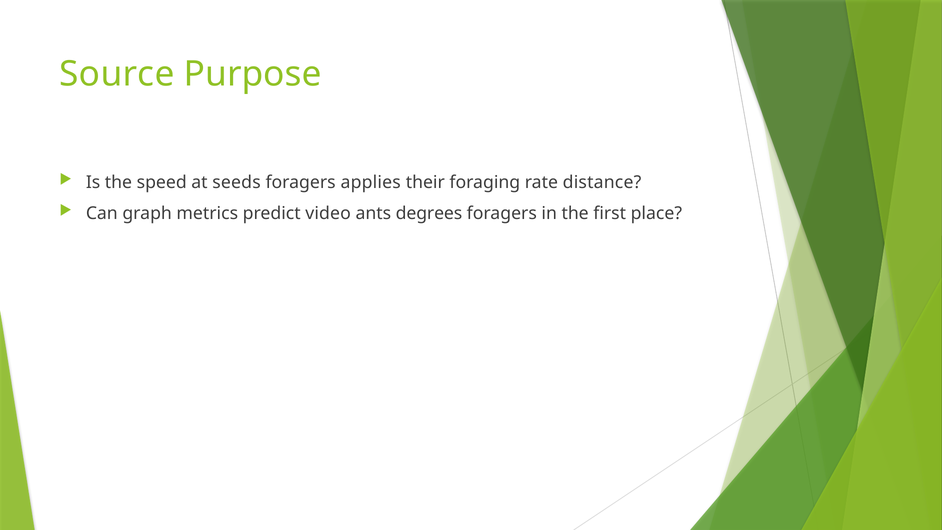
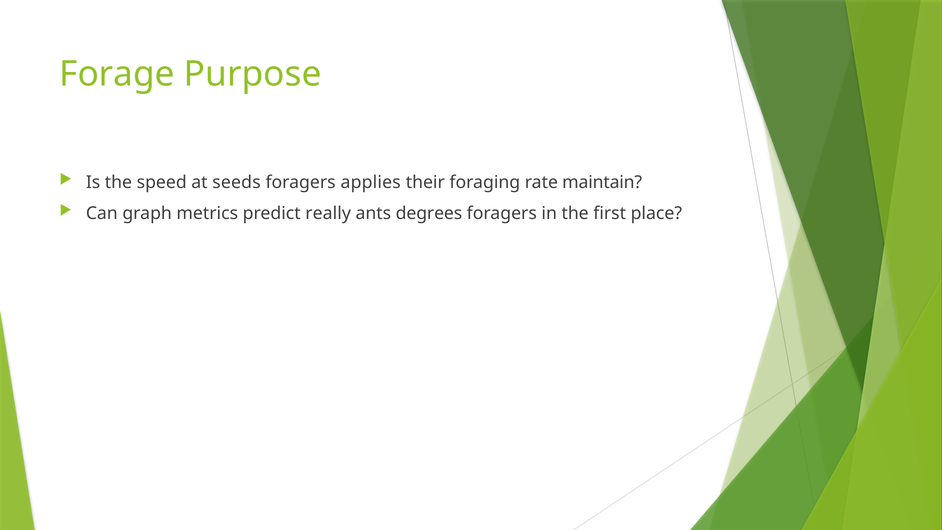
Source: Source -> Forage (117, 74)
distance: distance -> maintain (602, 182)
video: video -> really (328, 213)
